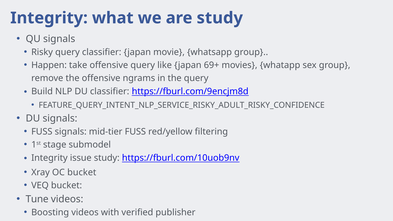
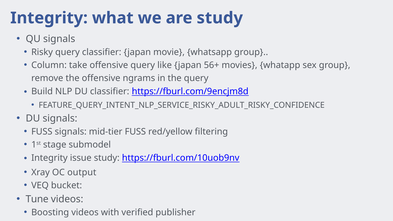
Happen: Happen -> Column (49, 65)
69+: 69+ -> 56+ (212, 65)
OC bucket: bucket -> output (82, 172)
